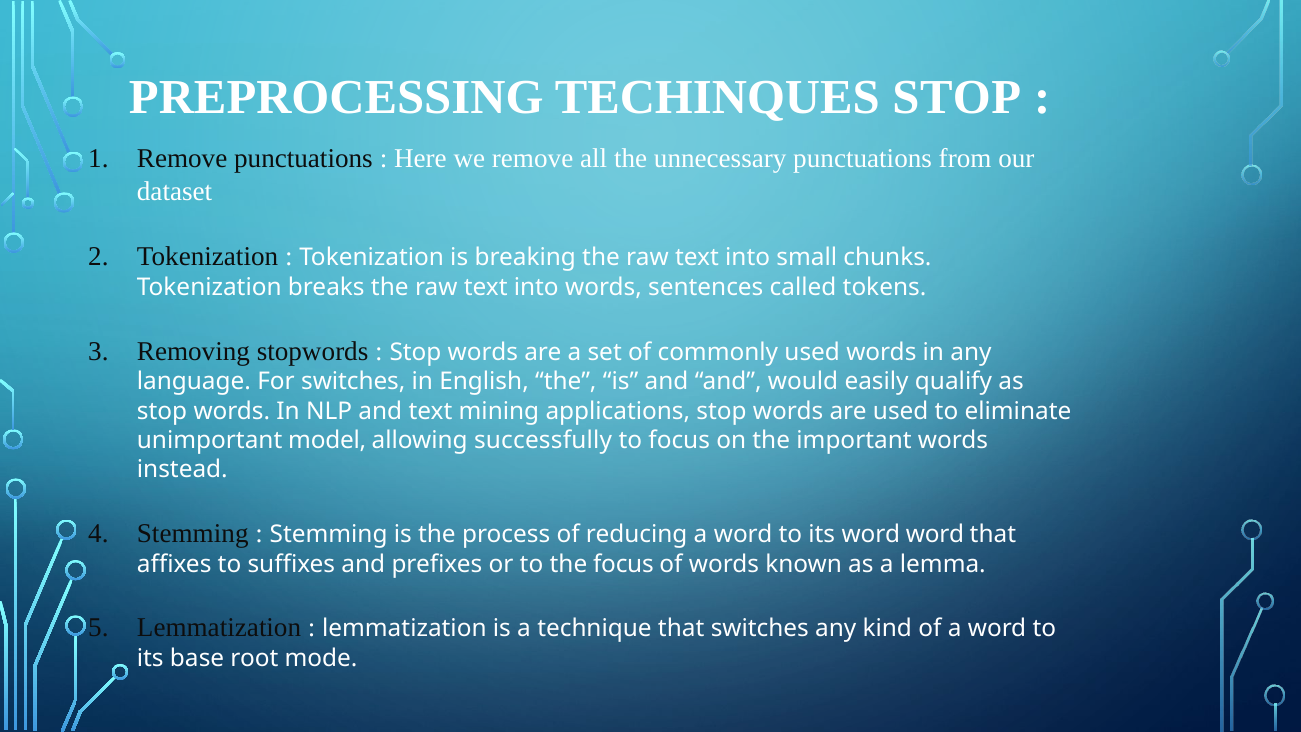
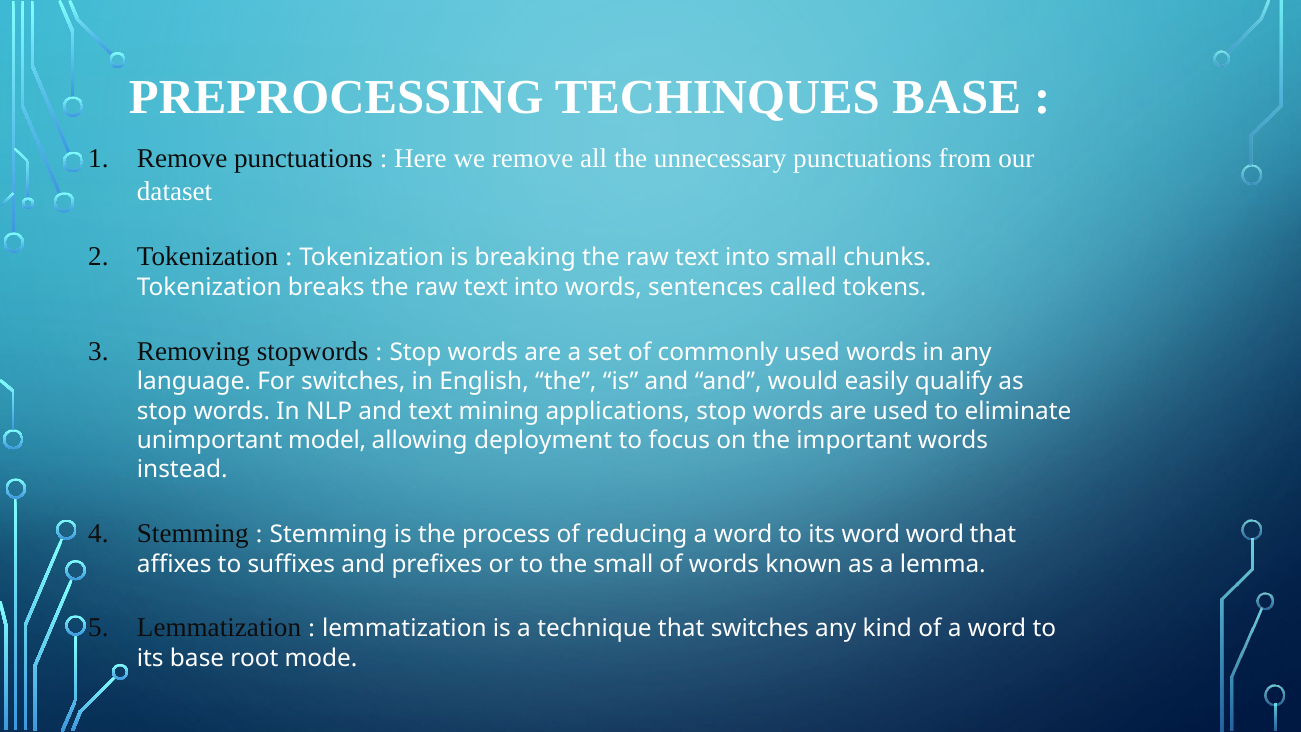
TECHINQUES STOP: STOP -> BASE (957, 97)
successfully: successfully -> deployment (543, 440)
the focus: focus -> small (623, 564)
